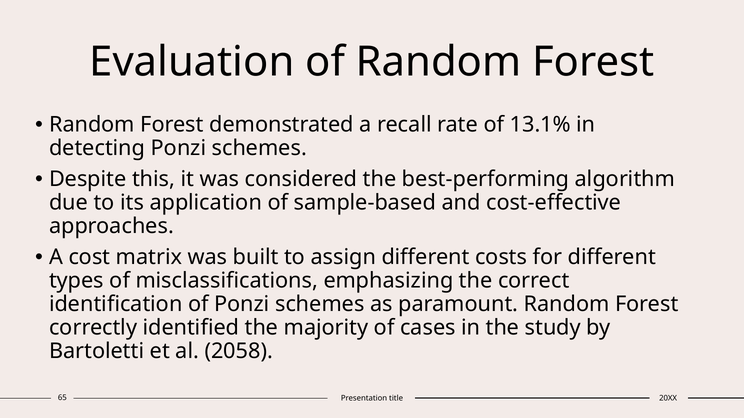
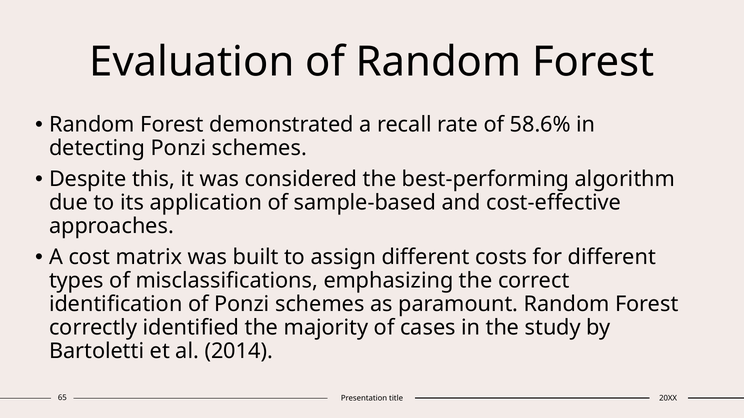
13.1%: 13.1% -> 58.6% (540, 125)
2058: 2058 -> 2014 (239, 351)
